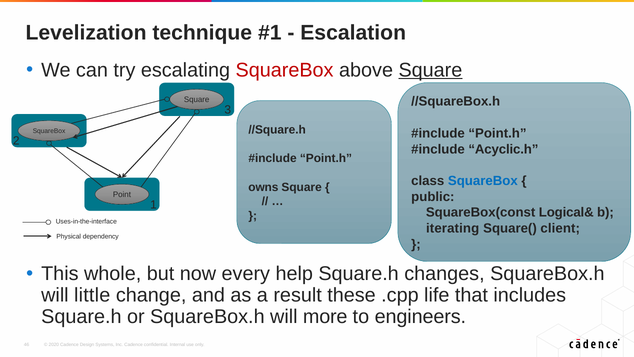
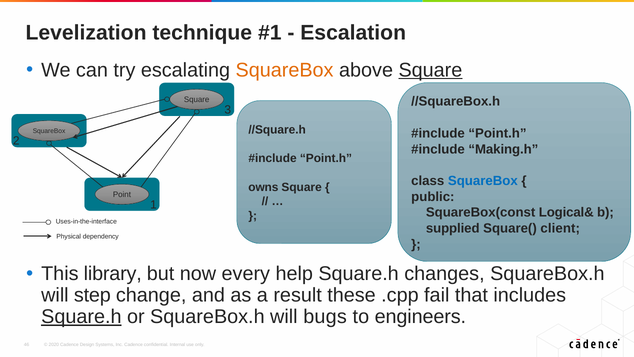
SquareBox colour: red -> orange (285, 70)
Acyclic.h: Acyclic.h -> Making.h (503, 149)
iterating: iterating -> supplied (453, 228)
whole: whole -> library (113, 274)
little: little -> step (92, 295)
life: life -> fail (437, 295)
Square.h underline: none -> present (81, 316)
more: more -> bugs (325, 316)
